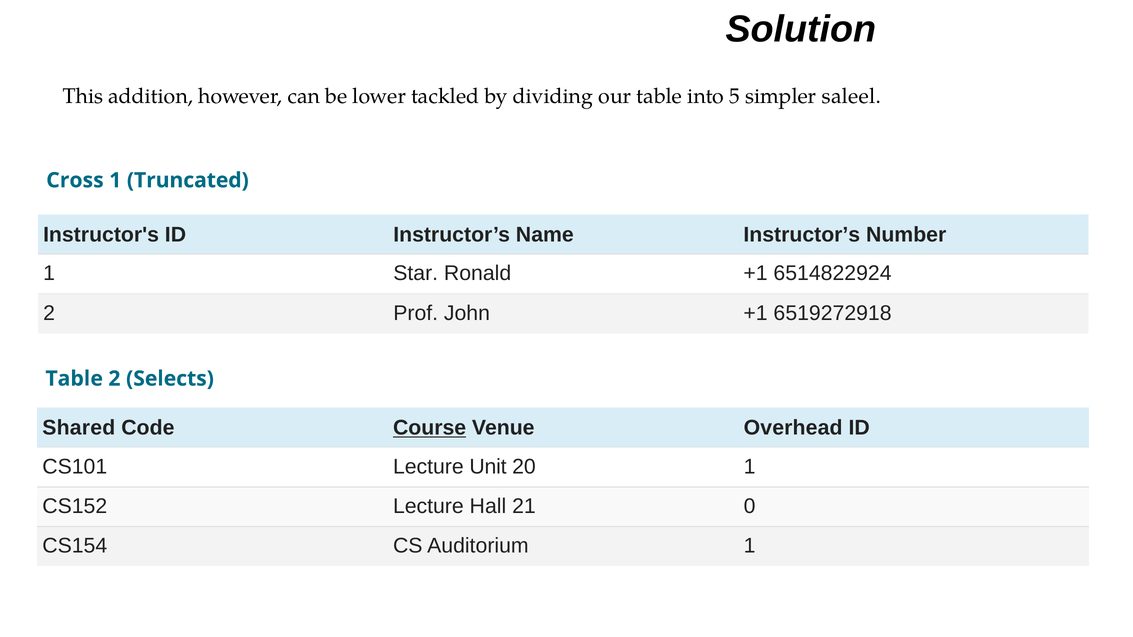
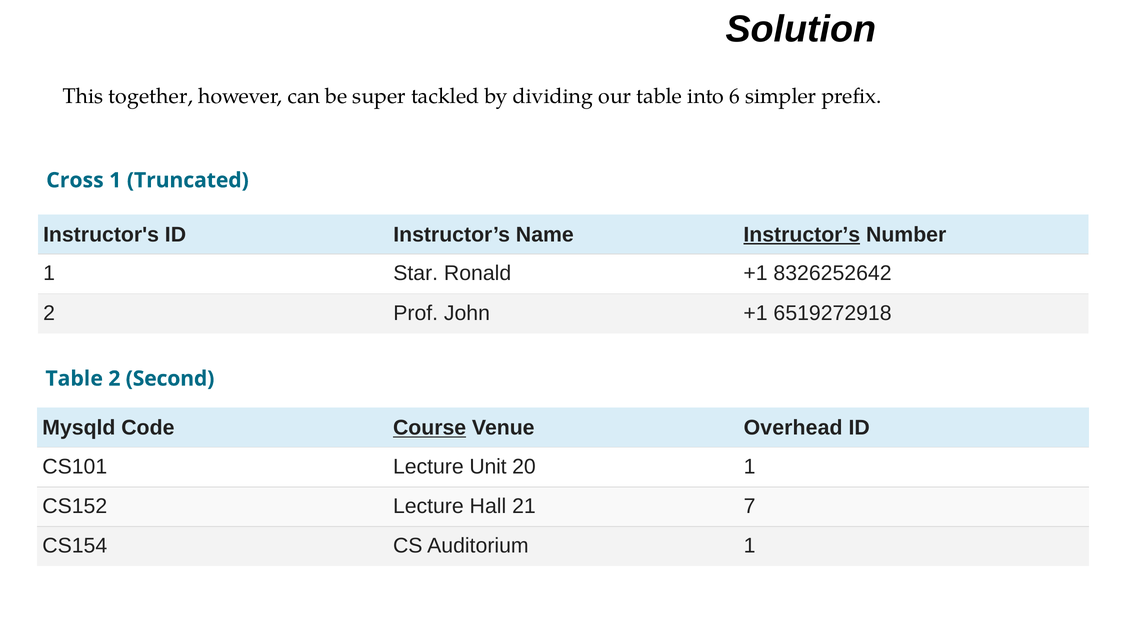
addition: addition -> together (151, 96)
lower: lower -> super (379, 96)
5: 5 -> 6 (735, 96)
saleel: saleel -> prefix (852, 96)
Instructor’s underline: none -> present (802, 235)
6514822924: 6514822924 -> 8326252642 (833, 274)
Selects: Selects -> Second (170, 379)
Shared: Shared -> Mysqld (79, 428)
0: 0 -> 7 (750, 506)
